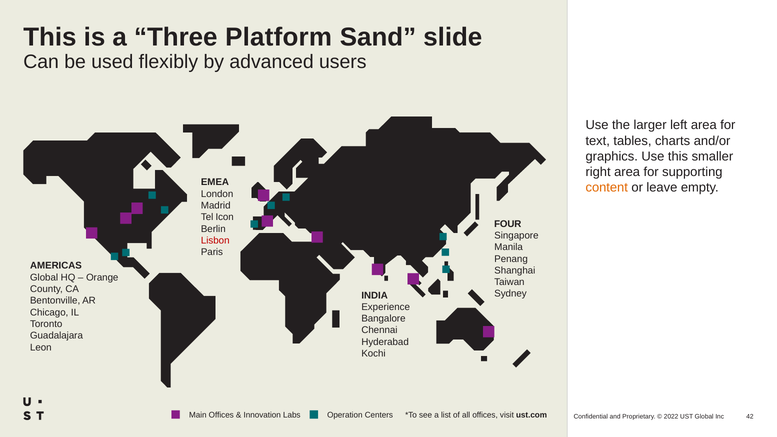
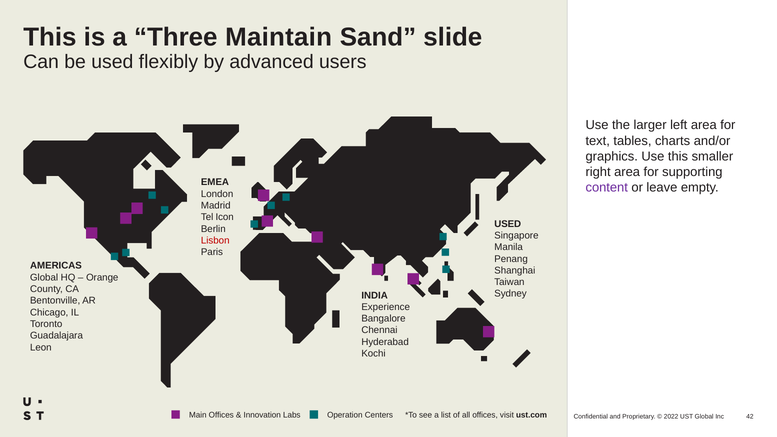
Platform: Platform -> Maintain (279, 37)
content colour: orange -> purple (607, 187)
FOUR: FOUR -> USED (508, 224)
